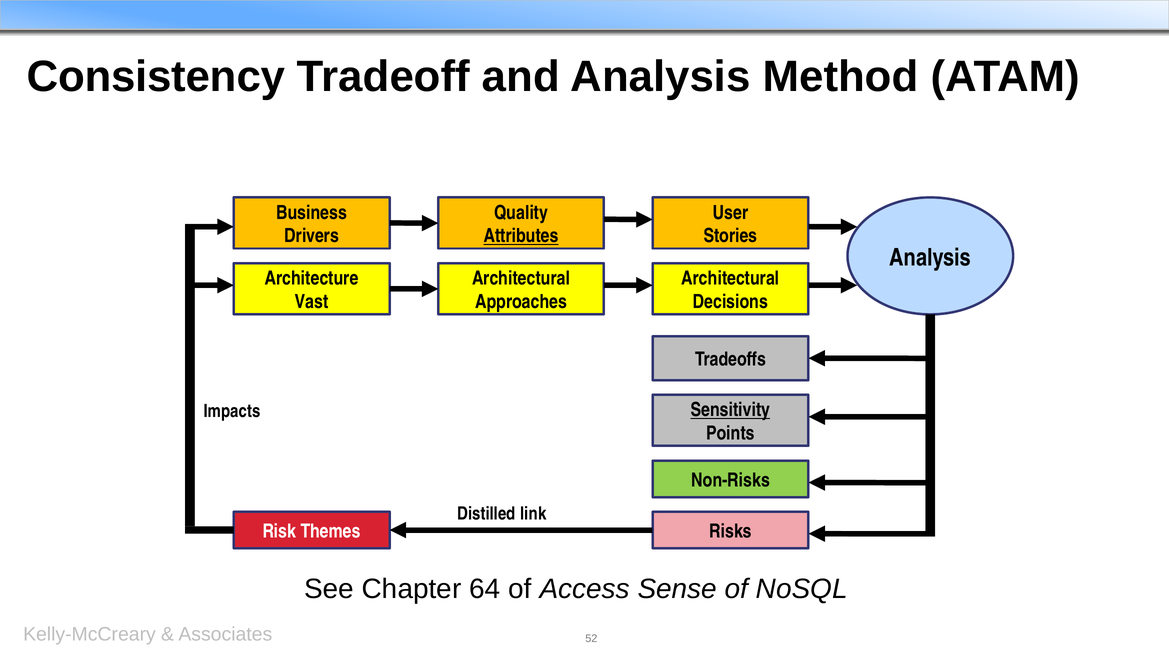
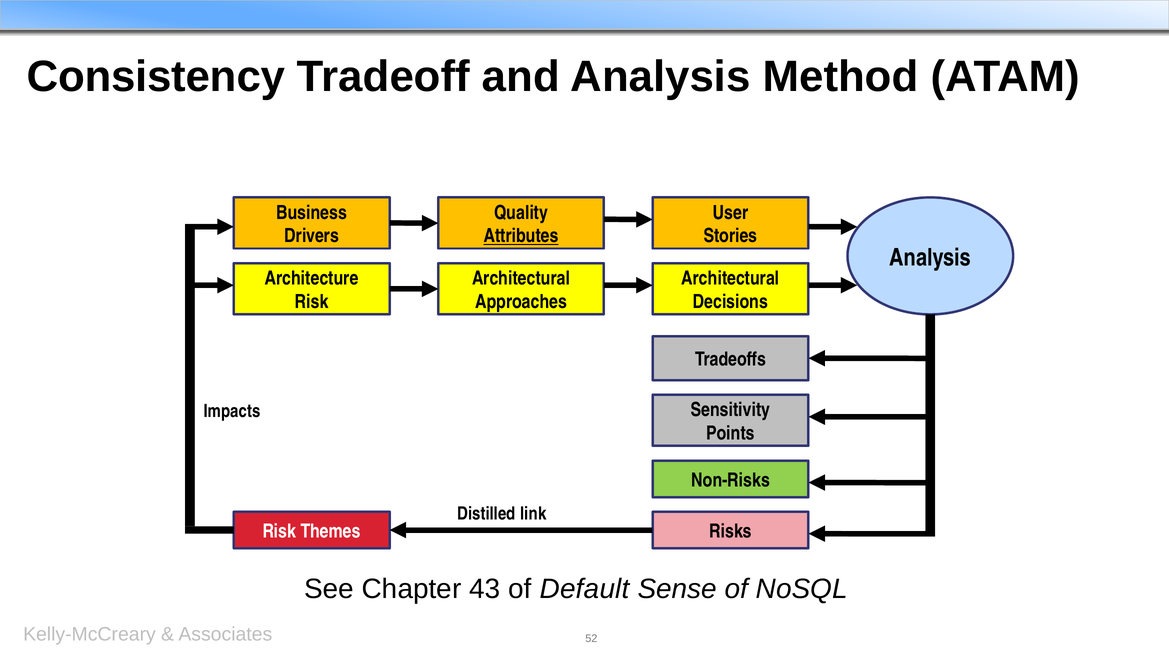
Vast: Vast -> Risk (312, 302)
Sensitivity underline: present -> none (730, 410)
64: 64 -> 43 (485, 589)
Access: Access -> Default (585, 589)
